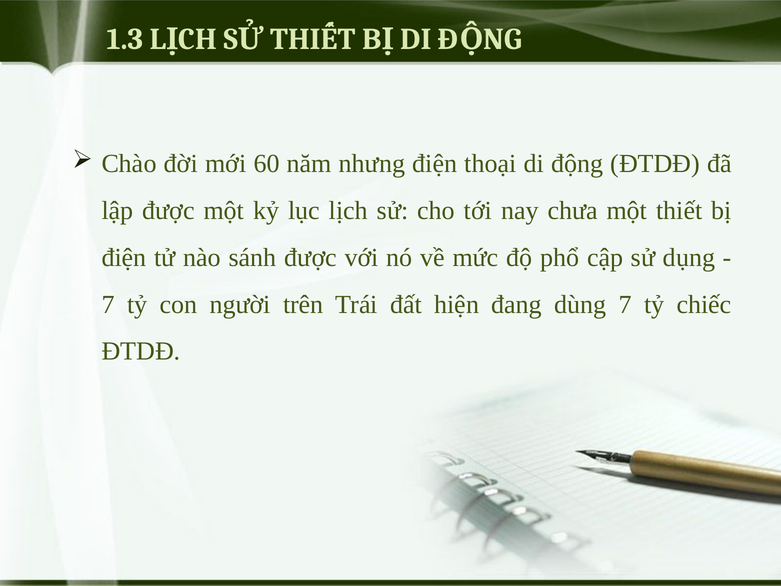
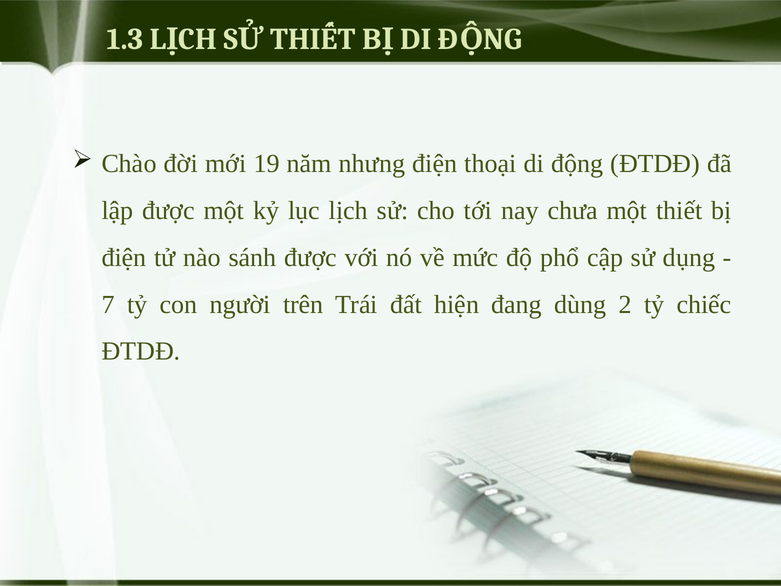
60: 60 -> 19 (267, 164)
dùng 7: 7 -> 2 (625, 304)
